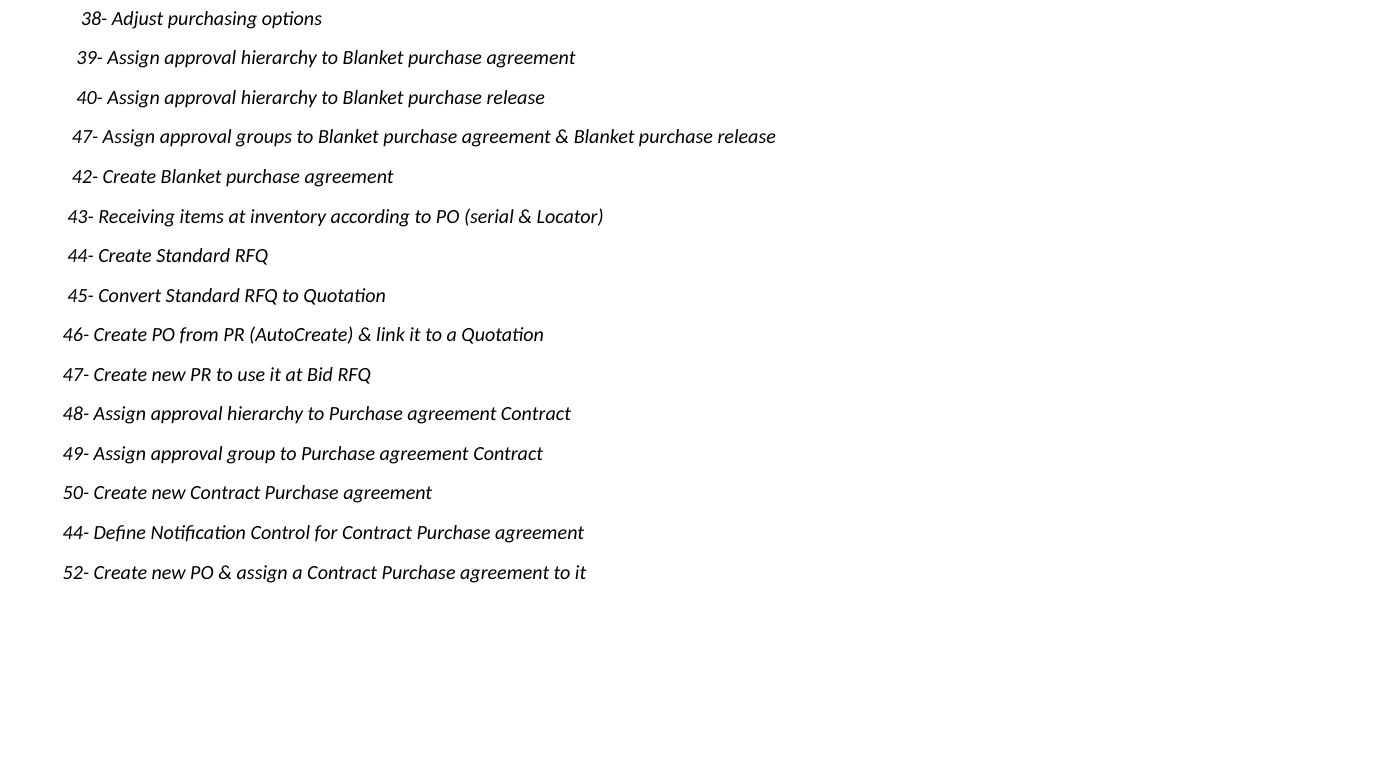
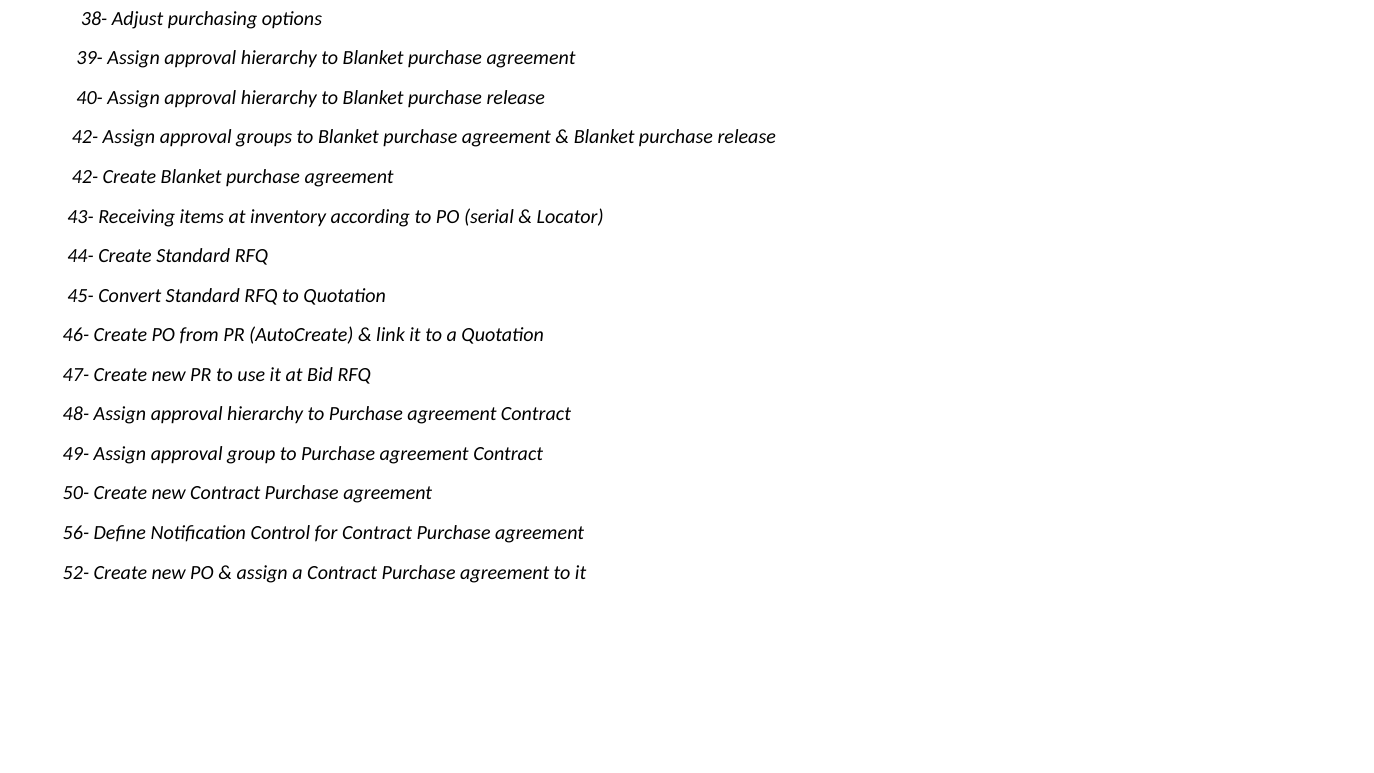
47-: 47- -> 42- (85, 137)
44-: 44- -> 56- (76, 533)
